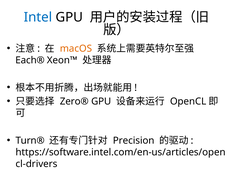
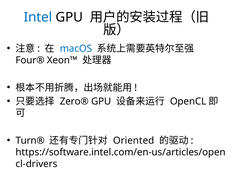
macOS colour: orange -> blue (76, 48)
Each®: Each® -> Four® (30, 60)
Precision: Precision -> Oriented (134, 140)
